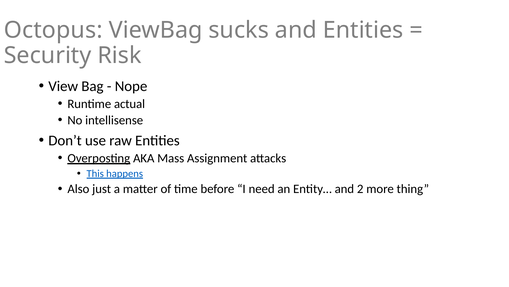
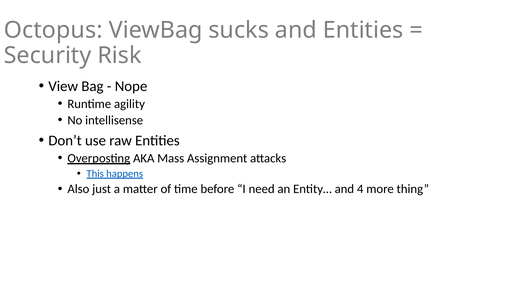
actual: actual -> agility (129, 104)
2: 2 -> 4 (360, 189)
